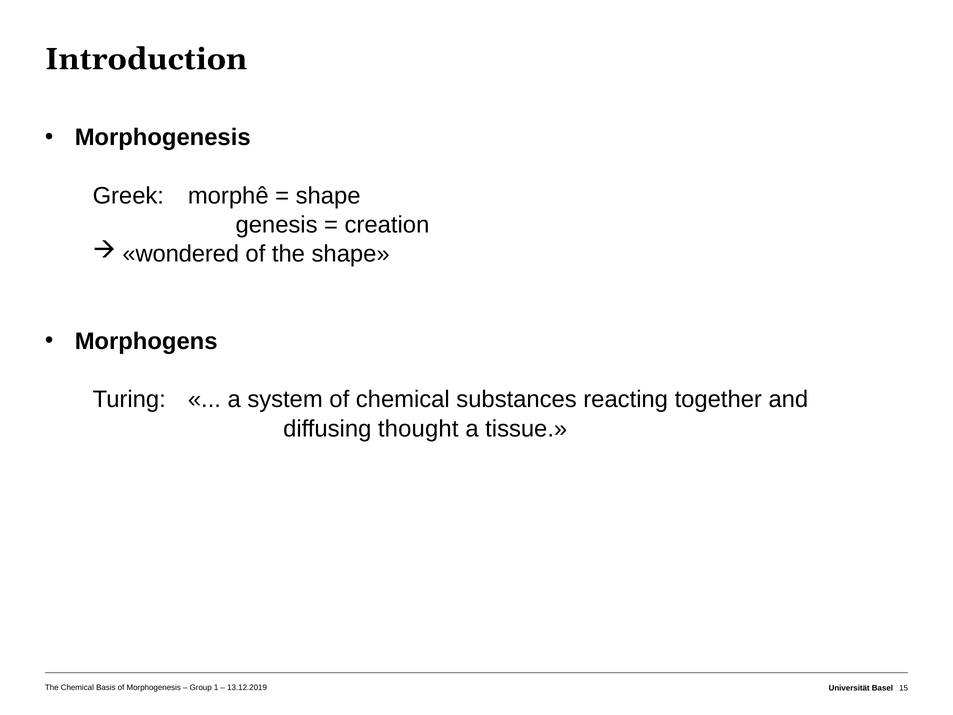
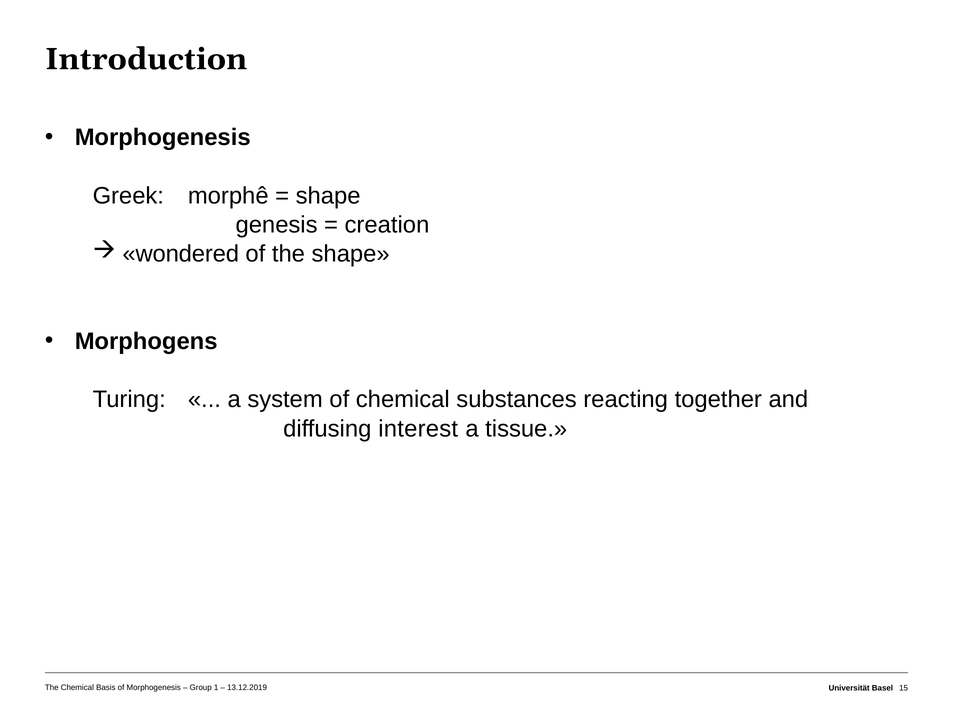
thought: thought -> interest (418, 429)
